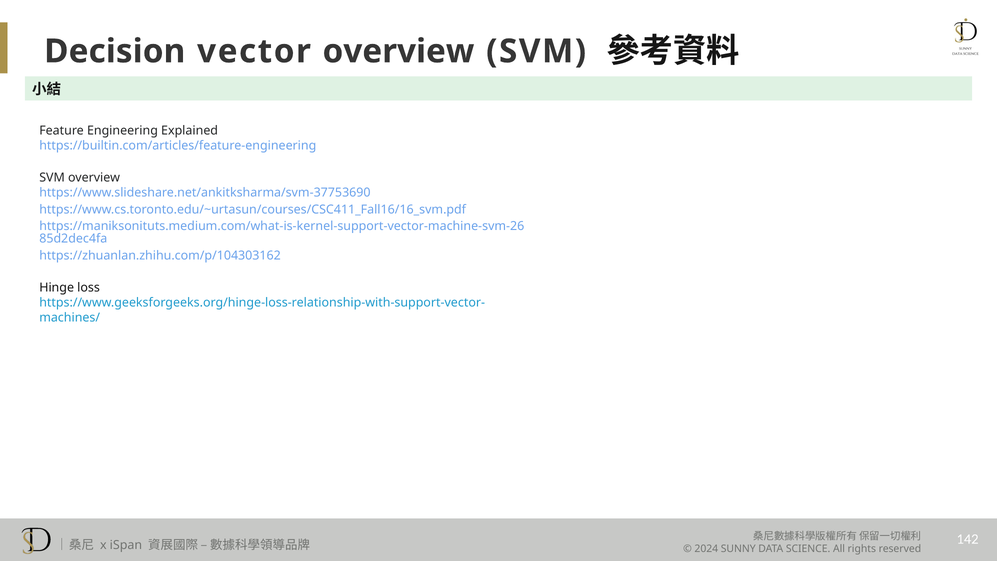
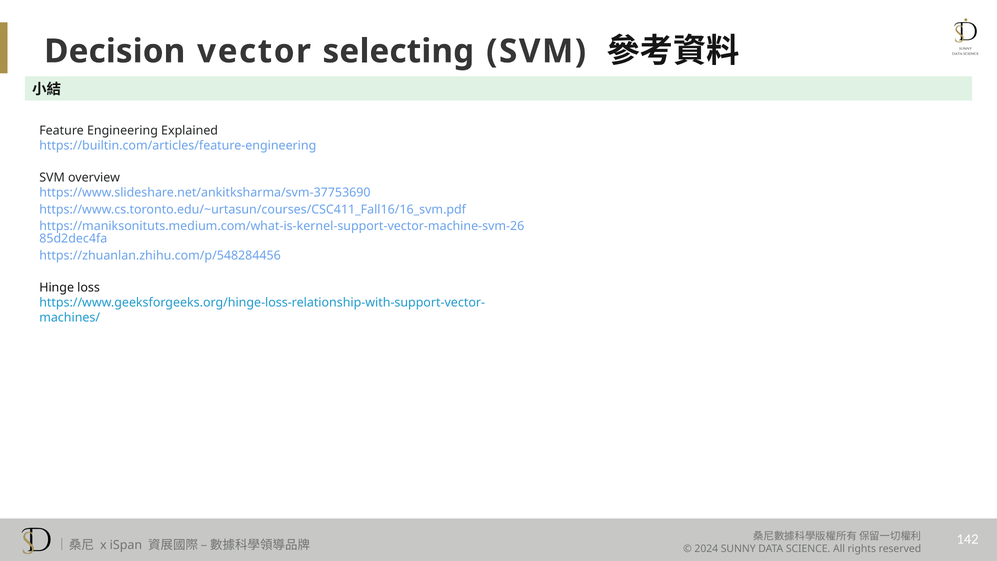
vector overview: overview -> selecting (398, 51)
https://zhuanlan.zhihu.com/p/104303162: https://zhuanlan.zhihu.com/p/104303162 -> https://zhuanlan.zhihu.com/p/548284456 (160, 256)
